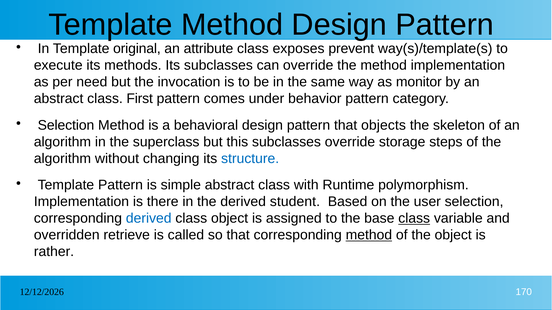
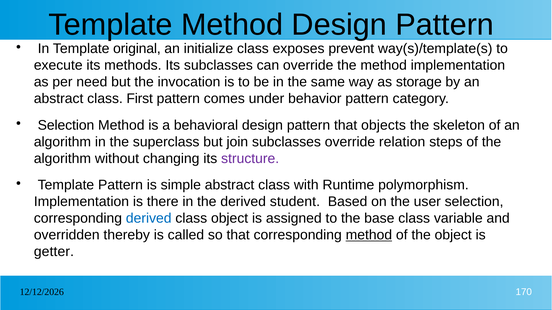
attribute: attribute -> initialize (208, 49)
monitor: monitor -> storage (419, 82)
this: this -> join (237, 142)
storage: storage -> relation (402, 142)
structure colour: blue -> purple (250, 159)
class underline: present -> none (414, 219)
retrieve: retrieve -> thereby (127, 235)
rather: rather -> getter (54, 252)
